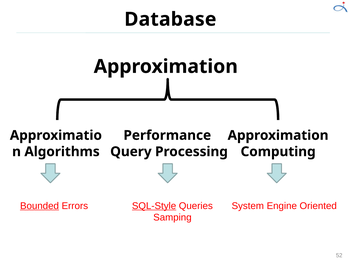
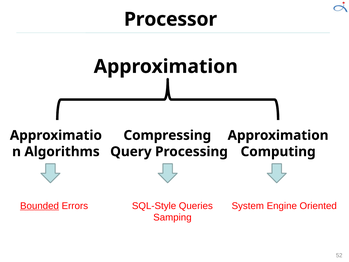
Database: Database -> Processor (171, 19)
Performance: Performance -> Compressing (167, 135)
SQL-Style underline: present -> none (154, 206)
